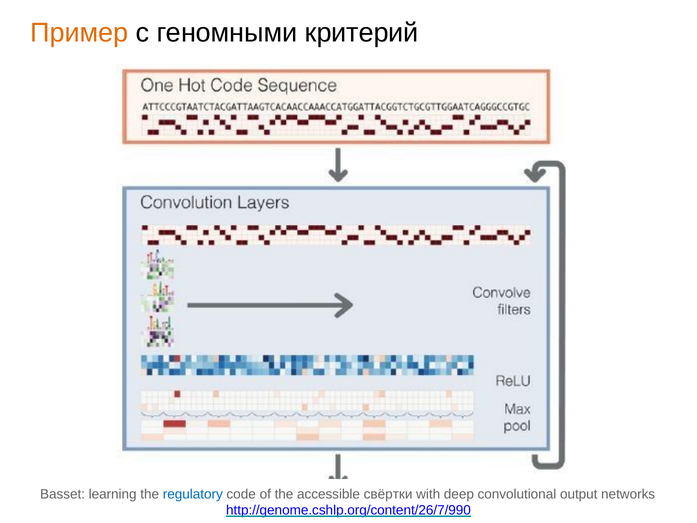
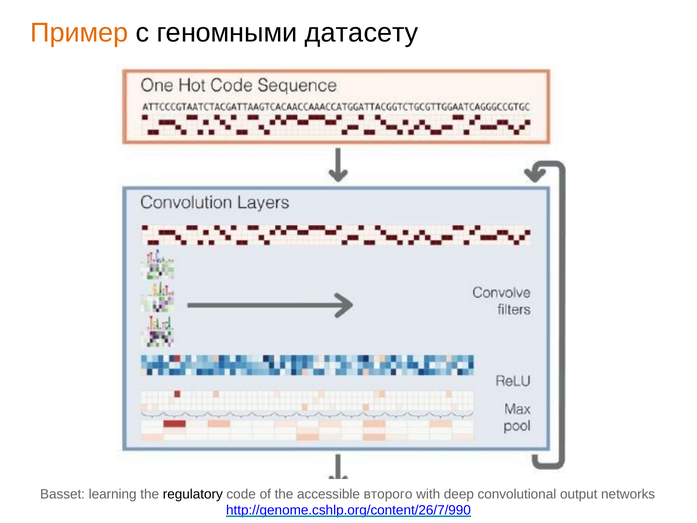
критерий: критерий -> датасету (362, 33)
regulatory colour: blue -> black (193, 494)
свёртки: свёртки -> второго (388, 494)
